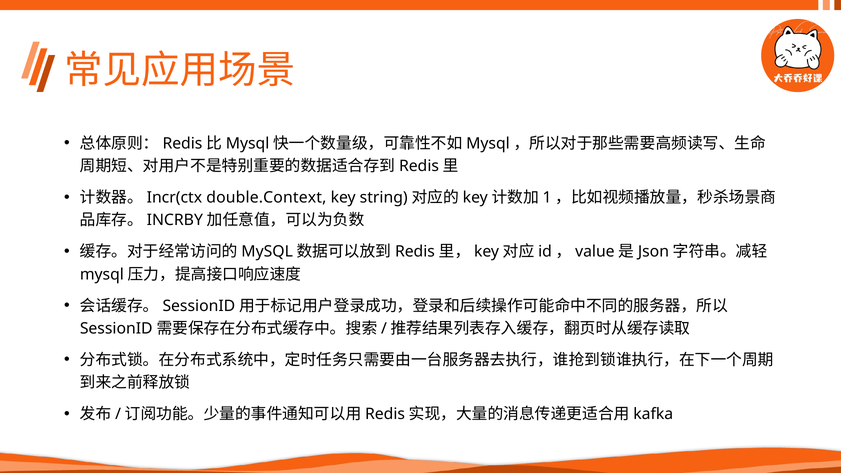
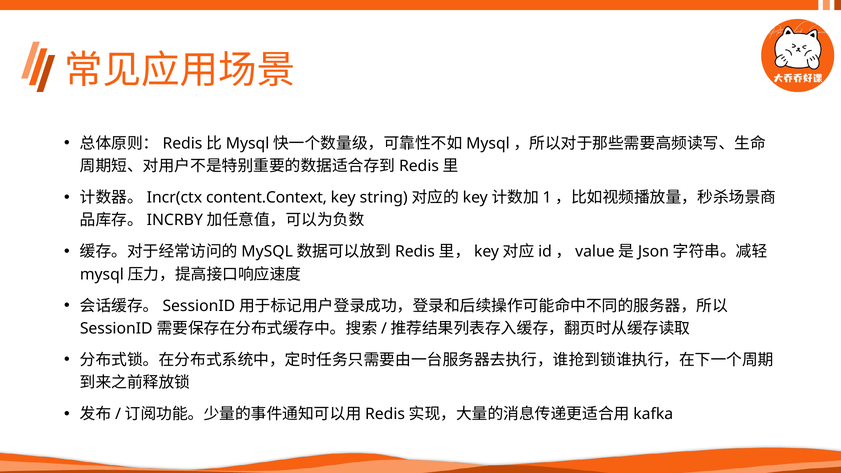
double.Context: double.Context -> content.Context (266, 198)
